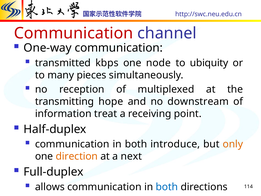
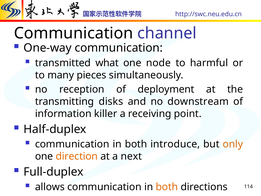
Communication colour: red -> black (74, 33)
kbps: kbps -> what (107, 63)
ubiquity: ubiquity -> harmful (209, 63)
multiplexed: multiplexed -> deployment (166, 89)
hope: hope -> disks (111, 101)
treat: treat -> killer (106, 114)
both colour: blue -> orange (167, 187)
